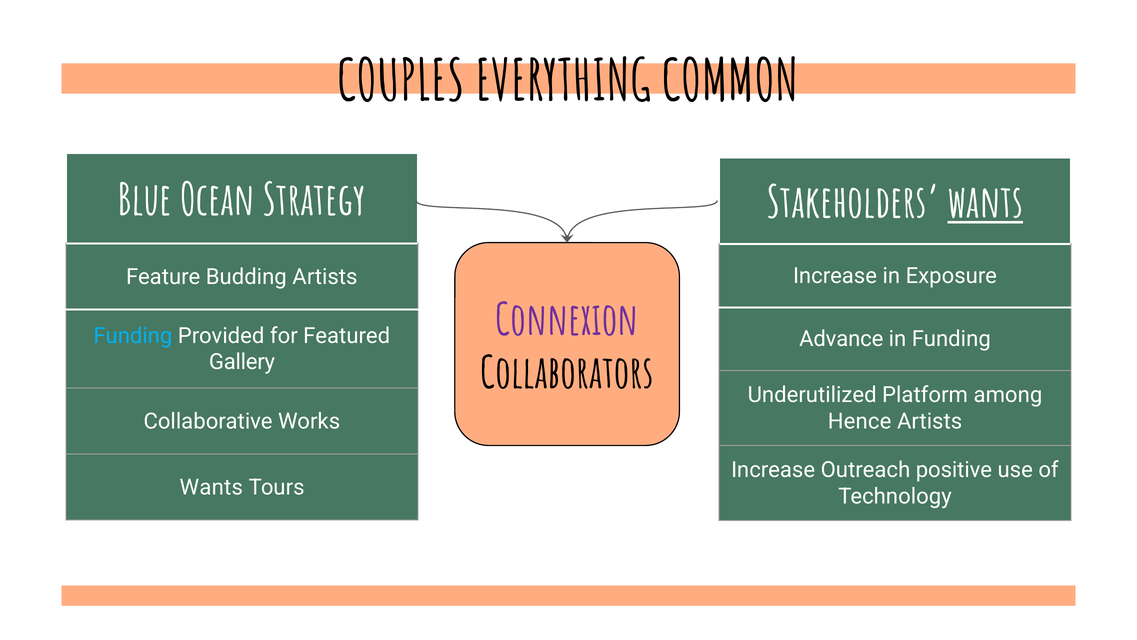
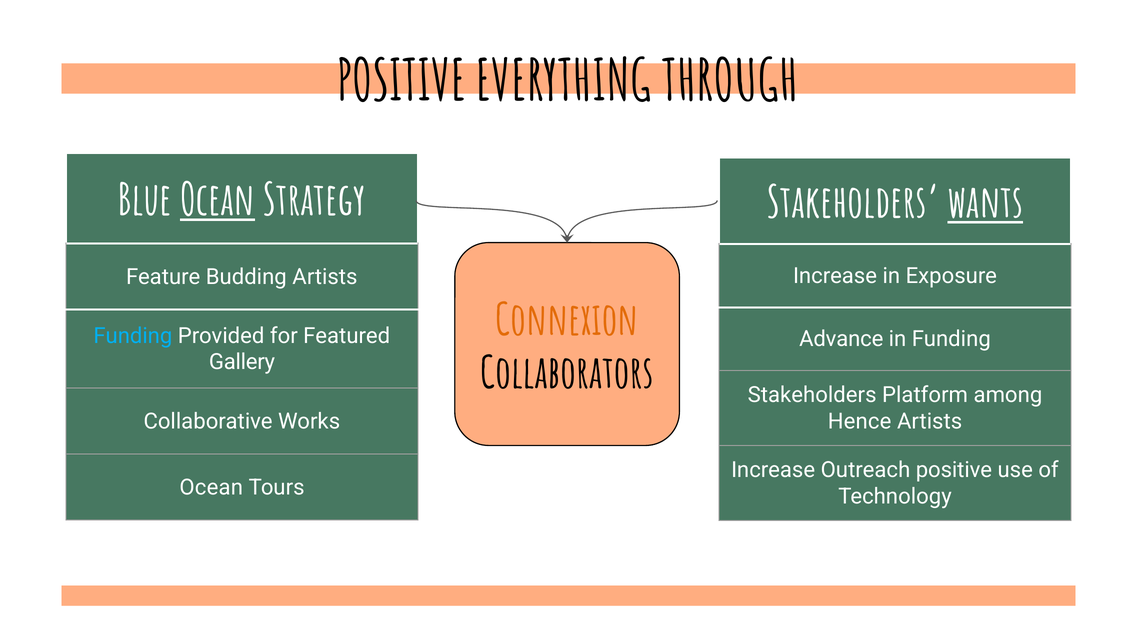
COUPLES: COUPLES -> POSITIVE (402, 82)
COMMON: COMMON -> THROUGH (730, 82)
Ocean underline: none -> present (218, 200)
Connexion colour: purple -> orange (567, 320)
Underutilized: Underutilized -> Stakeholders (812, 395)
Wants: Wants -> Ocean (211, 487)
